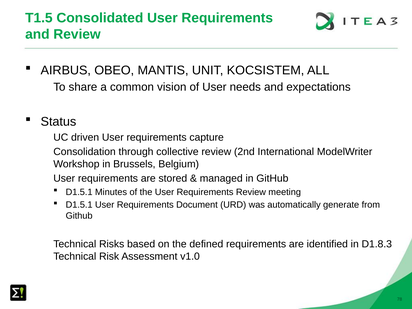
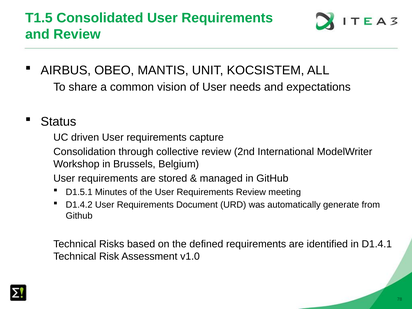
D1.5.1: D1.5.1 -> D1.4.2 (79, 205)
D1.8.3: D1.8.3 -> D1.4.1 (377, 244)
